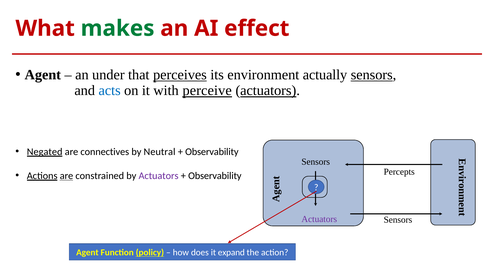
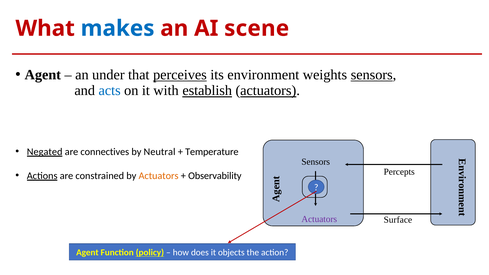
makes colour: green -> blue (118, 28)
effect: effect -> scene (257, 28)
actually: actually -> weights (325, 75)
perceive: perceive -> establish (207, 91)
Observability: Observability -> Temperature (212, 152)
are underline: present -> none (66, 176)
Actuators colour: purple -> orange (159, 176)
Sensors: Sensors -> Surface (398, 220)
expand: expand -> objects (231, 253)
